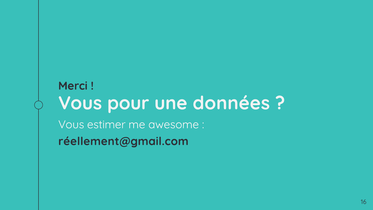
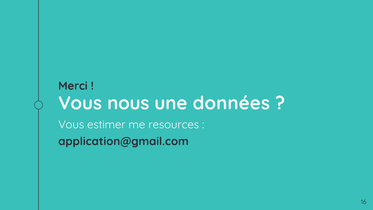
pour: pour -> nous (128, 103)
awesome: awesome -> resources (174, 124)
réellement@gmail.com: réellement@gmail.com -> application@gmail.com (123, 141)
